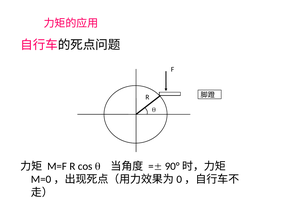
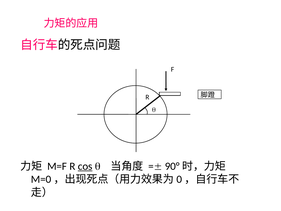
cos underline: none -> present (85, 166)
